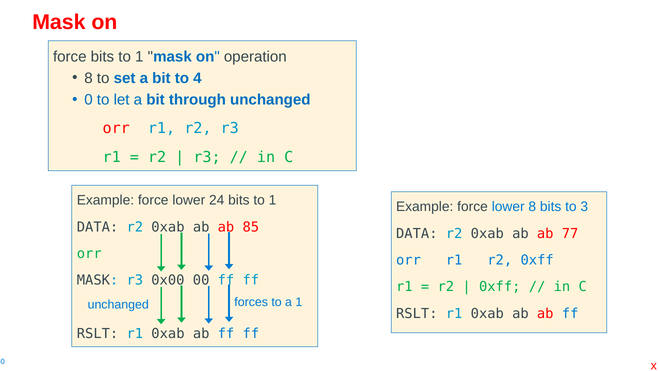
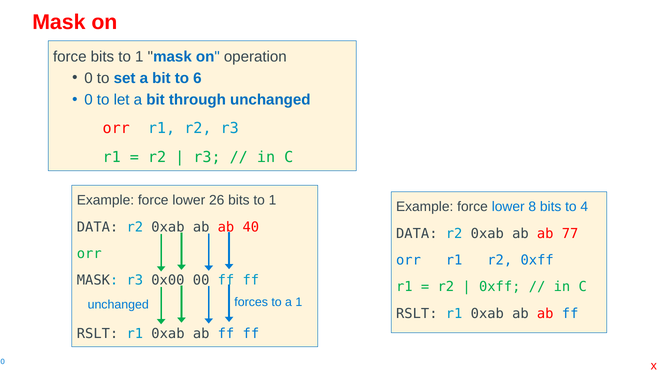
8: 8 -> 0 (89, 78)
4: 4 -> 6 (197, 78)
24: 24 -> 26 (217, 201)
3: 3 -> 4 (584, 207)
85: 85 -> 40 (251, 227)
